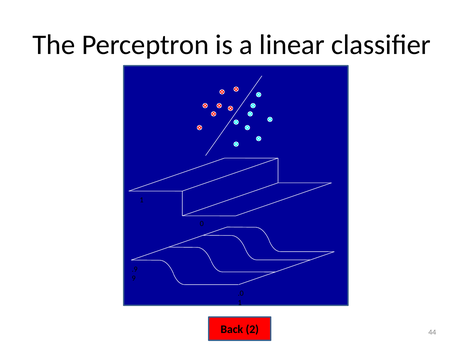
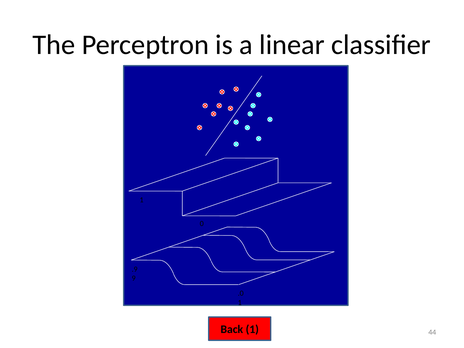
Back 2: 2 -> 1 (252, 329)
